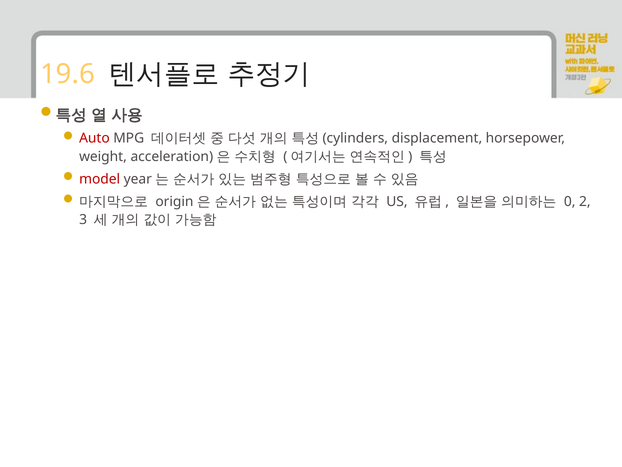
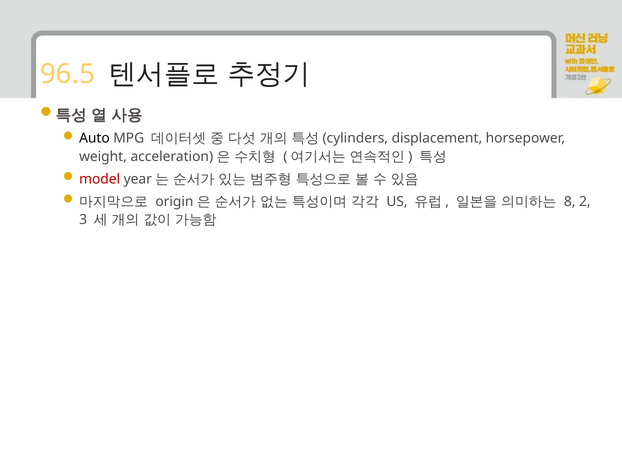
19.6: 19.6 -> 96.5 (67, 74)
Auto colour: red -> black (94, 138)
0: 0 -> 8 (570, 201)
